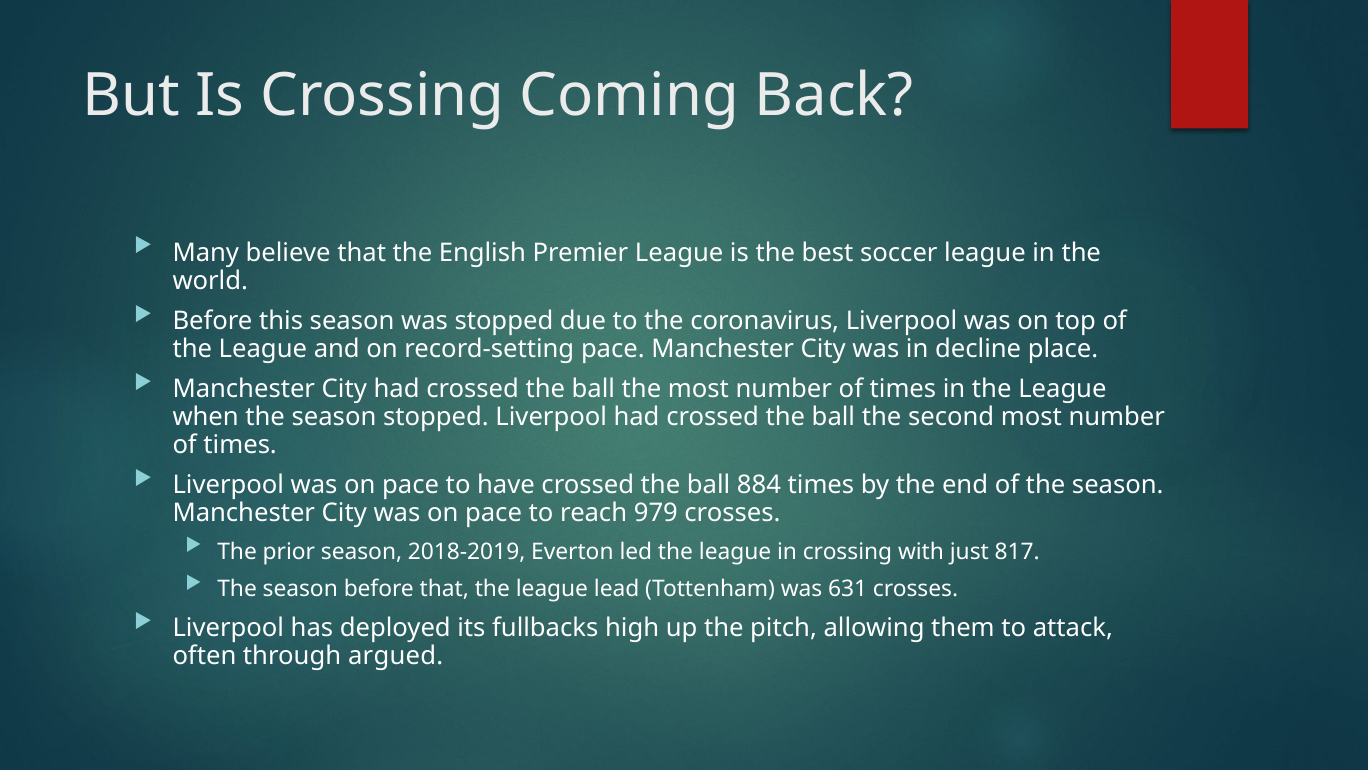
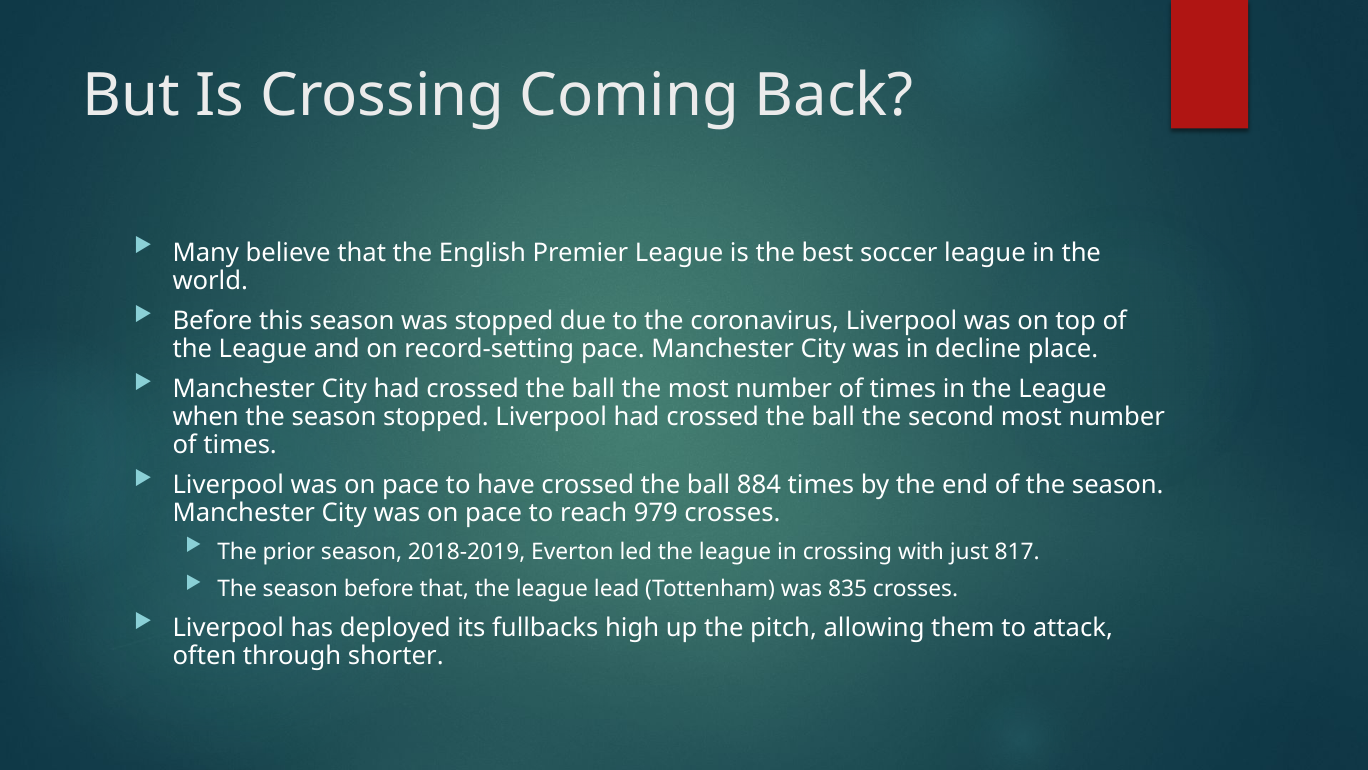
631: 631 -> 835 (848, 589)
argued: argued -> shorter (396, 656)
